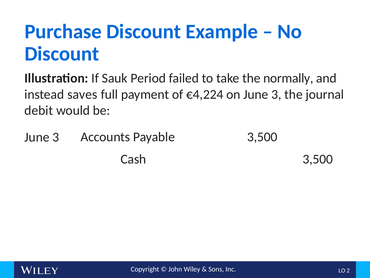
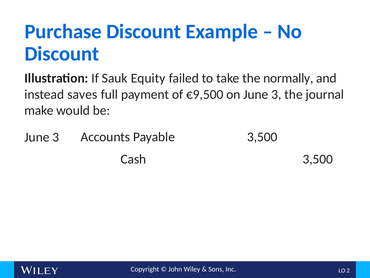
Period: Period -> Equity (148, 78)
€4,224: €4,224 -> €9,500 (205, 94)
debit: debit -> make (39, 110)
